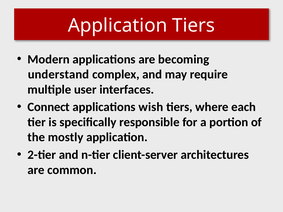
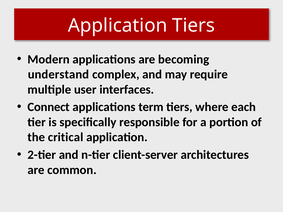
wish: wish -> term (151, 107)
mostly: mostly -> critical (66, 137)
